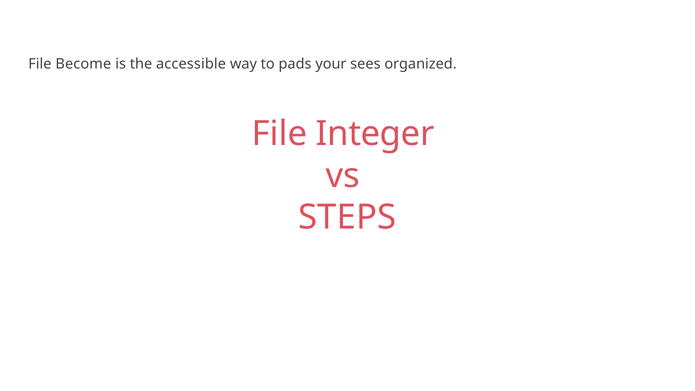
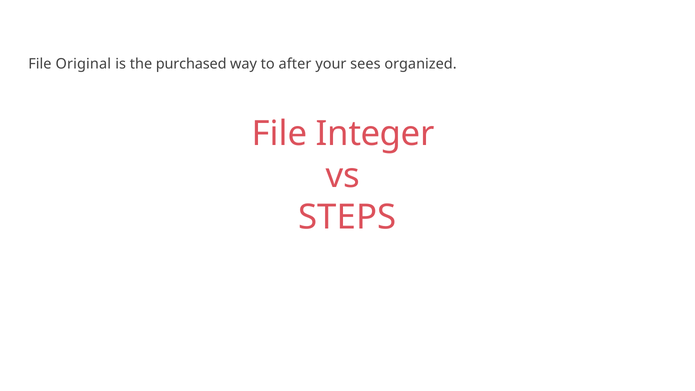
Become: Become -> Original (83, 64)
accessible: accessible -> purchased (191, 64)
pads: pads -> after (295, 64)
